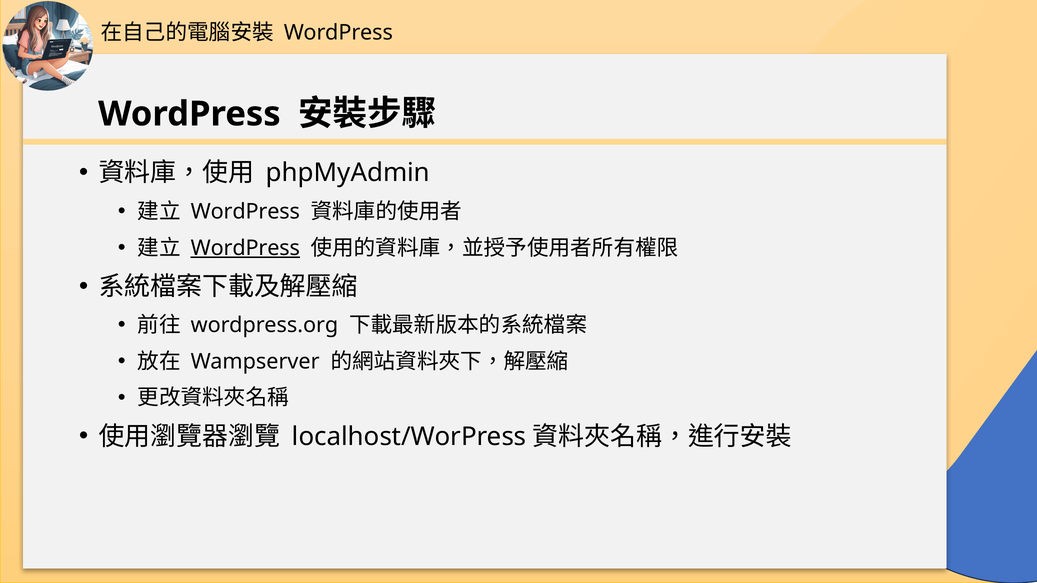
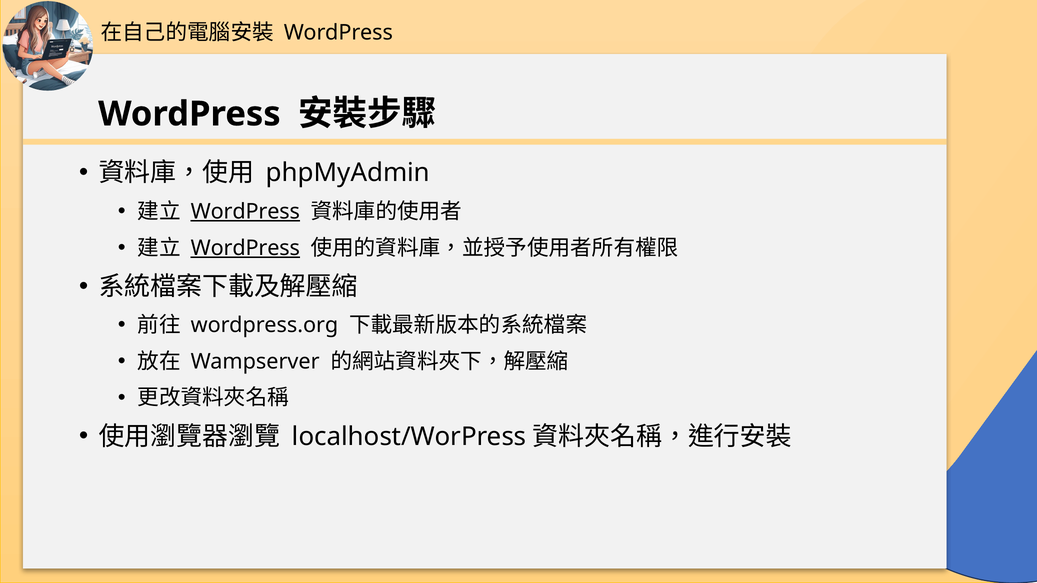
WordPress underline: none -> present (245, 212)
